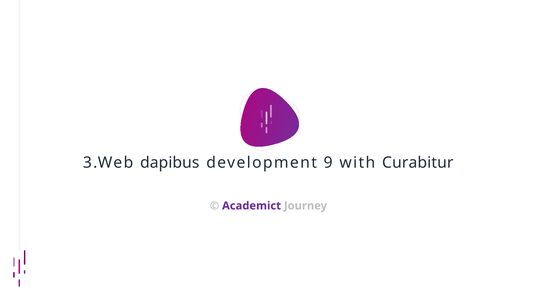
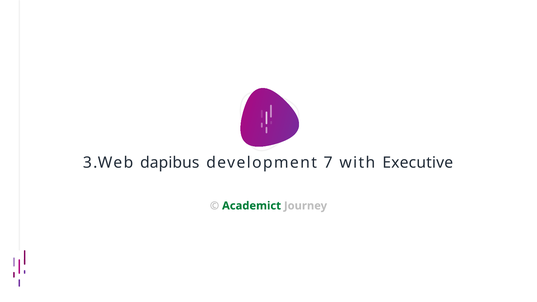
9: 9 -> 7 (328, 163)
Curabitur: Curabitur -> Executive (418, 163)
Academict colour: purple -> green (252, 206)
